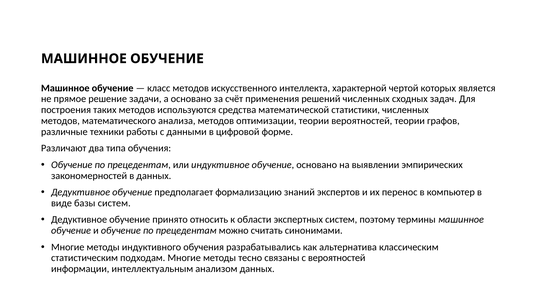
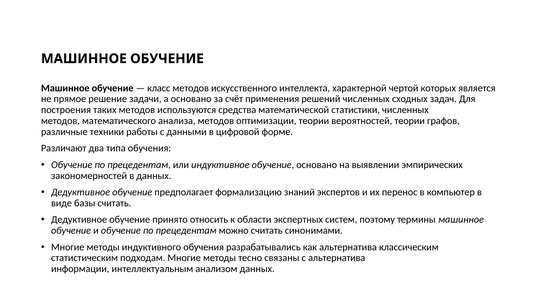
базы систем: систем -> считать (114, 203)
с вероятностей: вероятностей -> альтернатива (337, 258)
